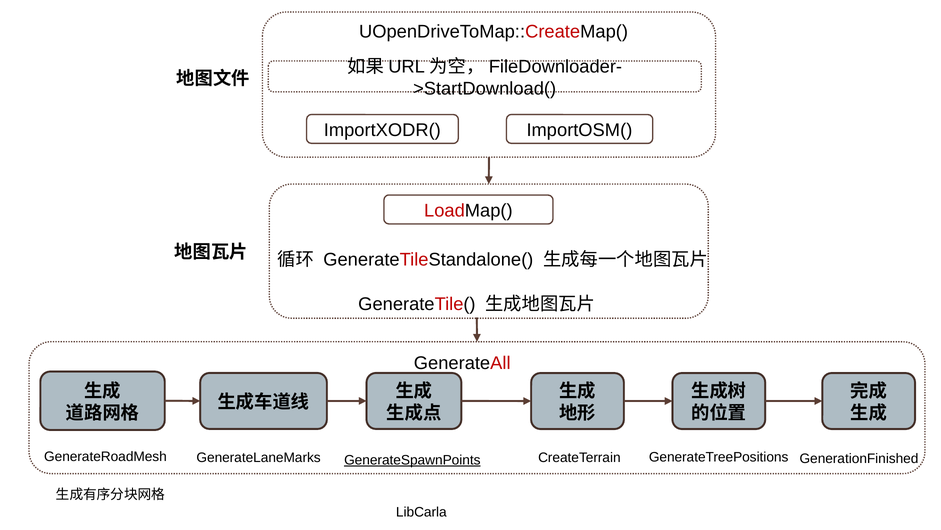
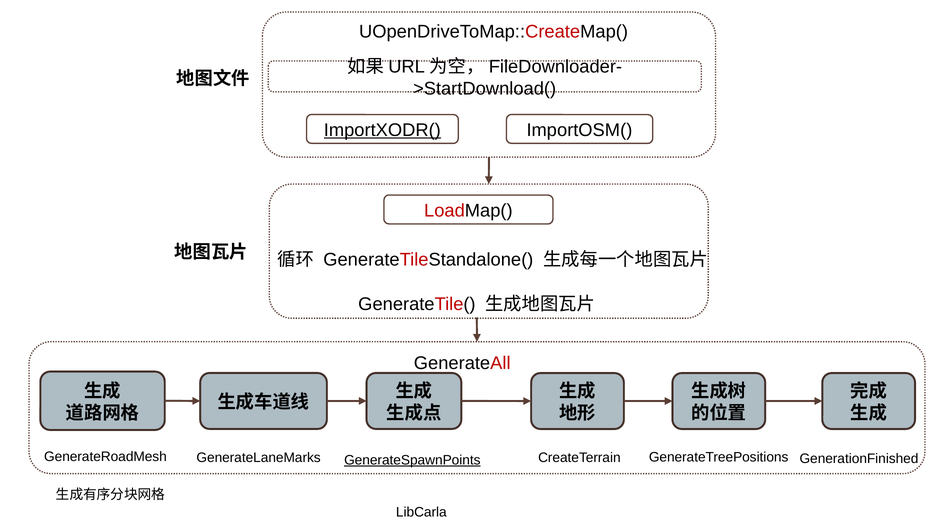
ImportXODR( underline: none -> present (382, 130)
